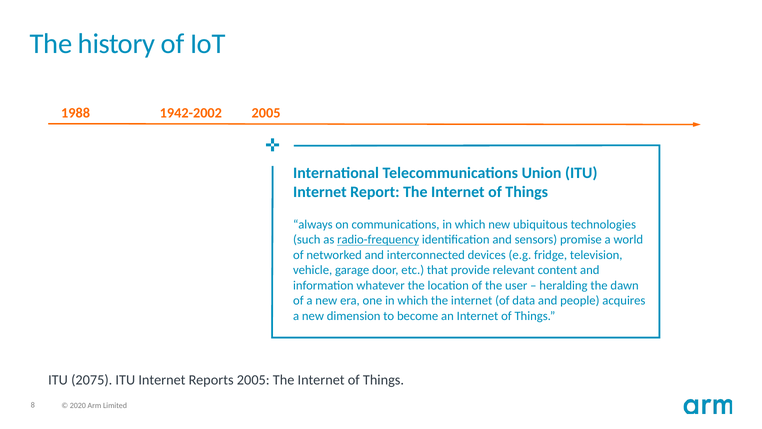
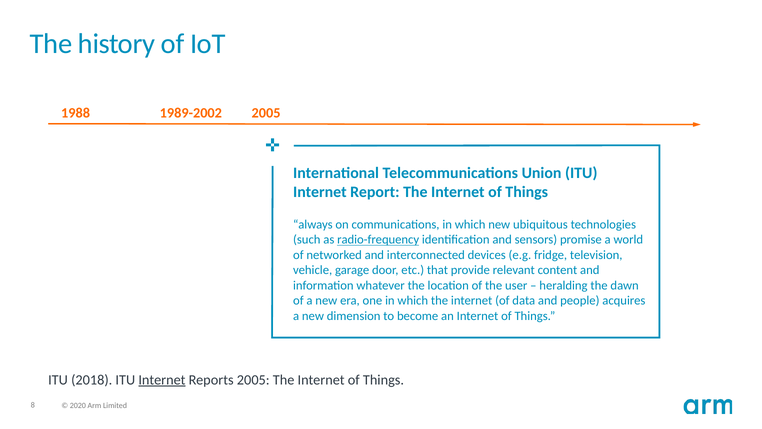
1942-2002: 1942-2002 -> 1989-2002 (191, 113)
2075: 2075 -> 2018 (92, 379)
Internet underline: none -> present (162, 379)
